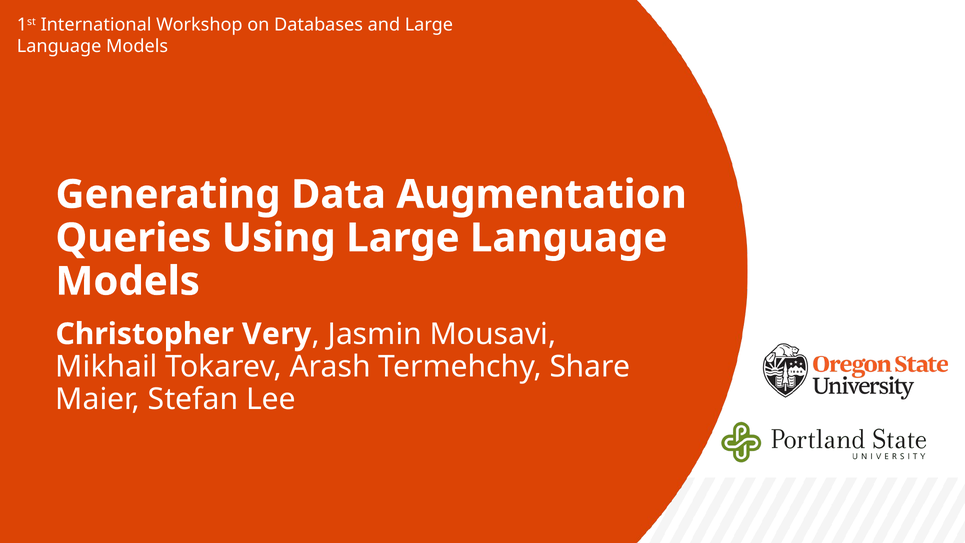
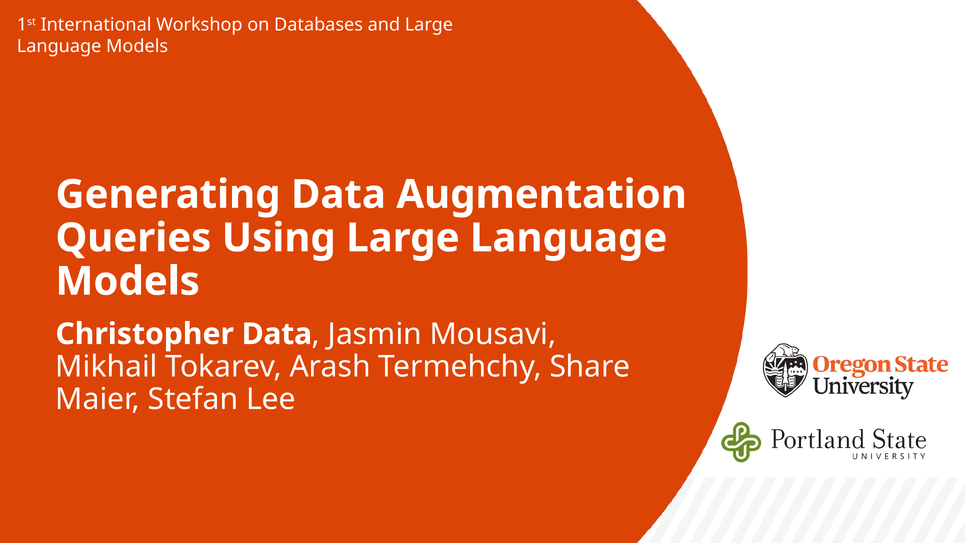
Christopher Very: Very -> Data (277, 334)
